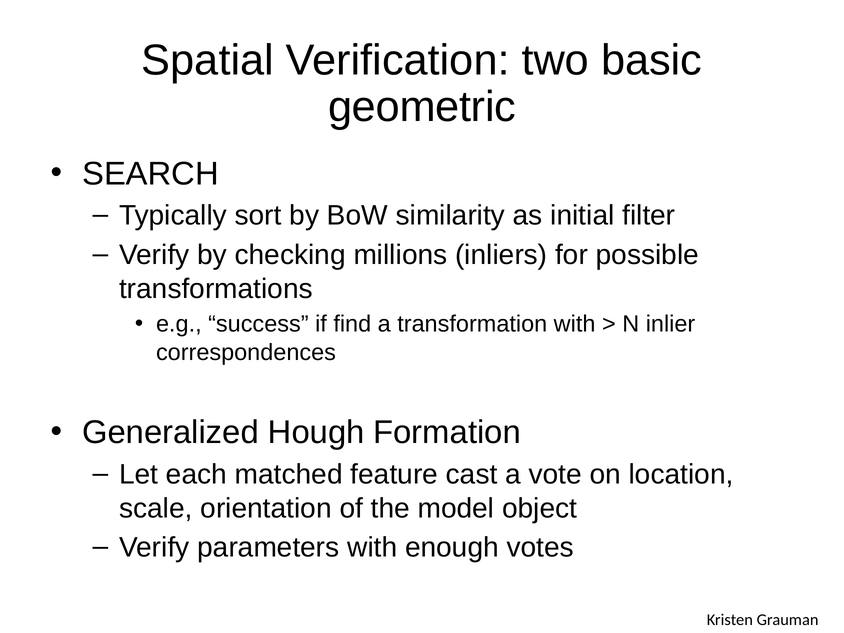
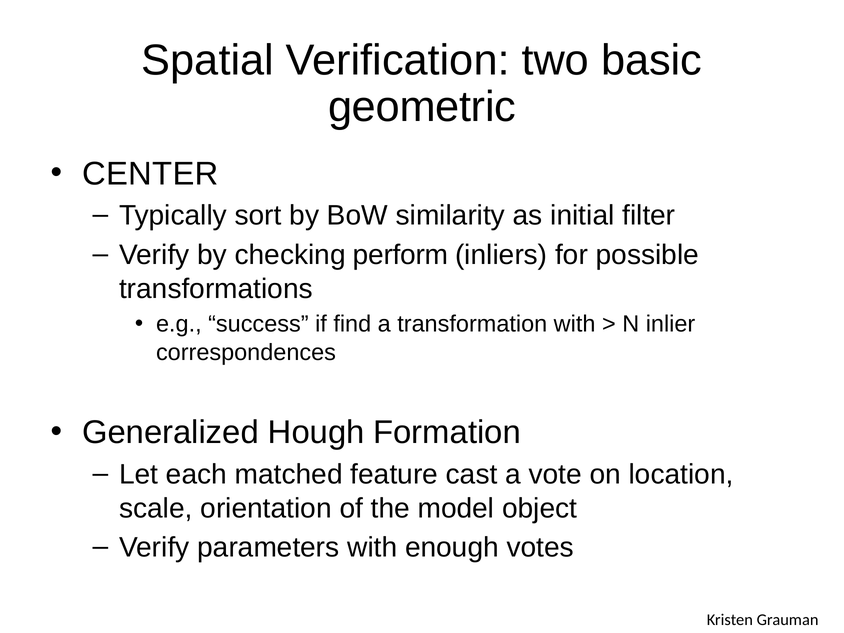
SEARCH: SEARCH -> CENTER (150, 174)
millions: millions -> perform (401, 255)
